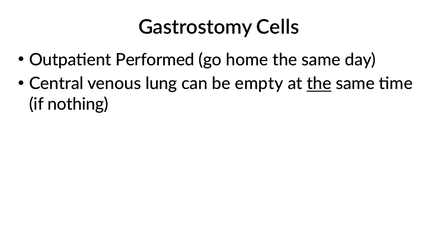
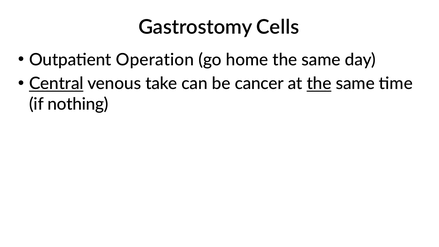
Performed: Performed -> Operation (155, 60)
Central underline: none -> present (56, 84)
lung: lung -> take (161, 84)
empty: empty -> cancer (259, 84)
